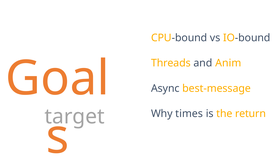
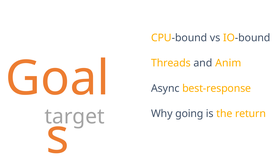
best-message: best-message -> best-response (217, 88)
times: times -> going (189, 113)
